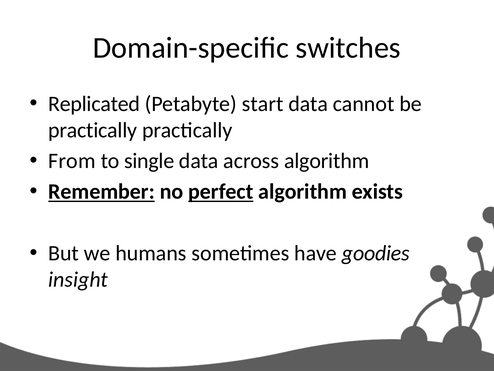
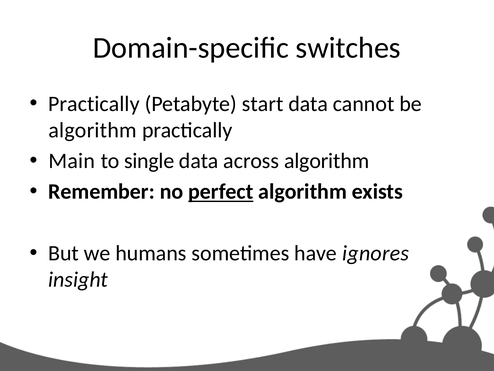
Replicated: Replicated -> Practically (94, 104)
practically: practically -> algorithm (92, 130)
From: From -> Main (72, 161)
Remember underline: present -> none (101, 191)
goodies: goodies -> ignores (376, 253)
